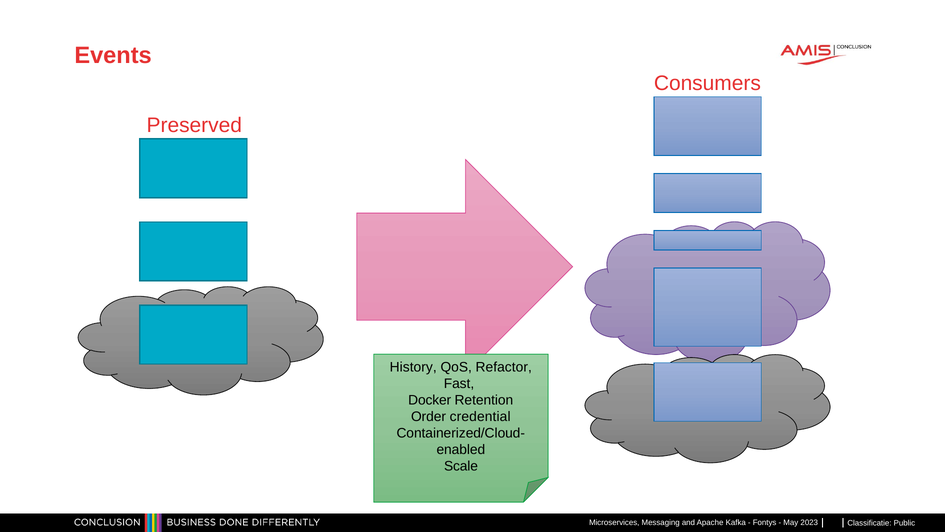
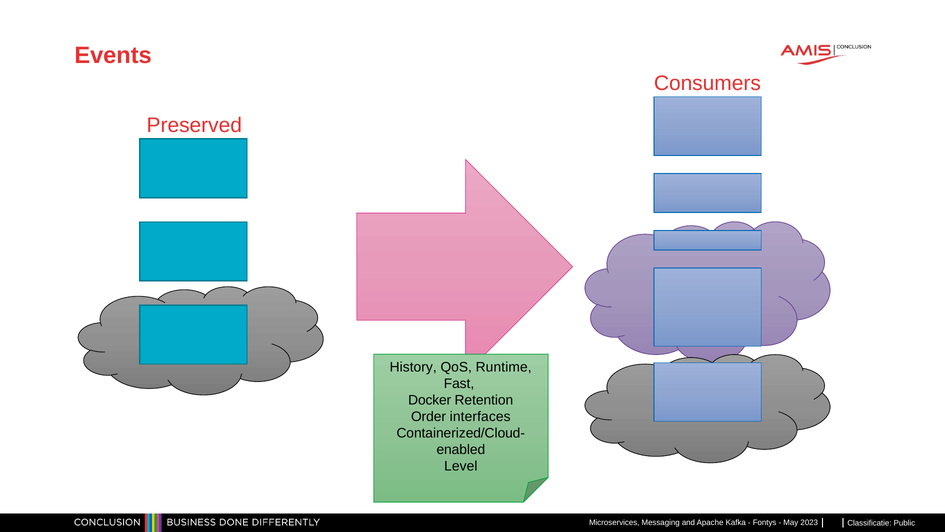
Refactor: Refactor -> Runtime (504, 367)
credential: credential -> interfaces (480, 416)
Scale: Scale -> Level (461, 466)
